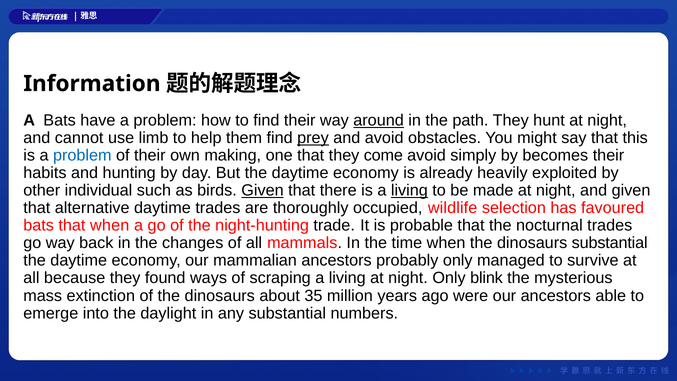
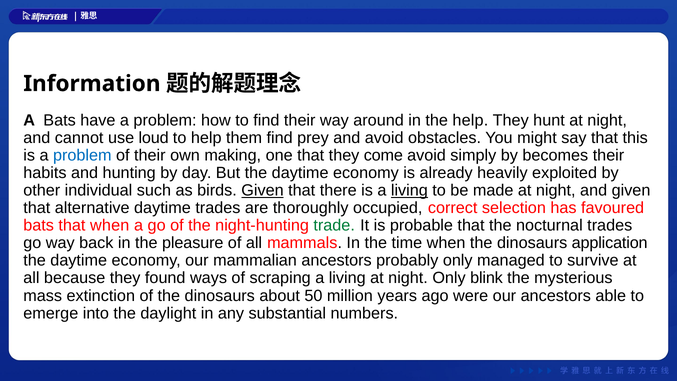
around underline: present -> none (379, 120)
the path: path -> help (470, 120)
limb: limb -> loud (154, 138)
prey underline: present -> none (313, 138)
wildlife: wildlife -> correct (453, 208)
trade colour: black -> green (334, 225)
changes: changes -> pleasure (193, 243)
dinosaurs substantial: substantial -> application (610, 243)
35: 35 -> 50 (313, 296)
